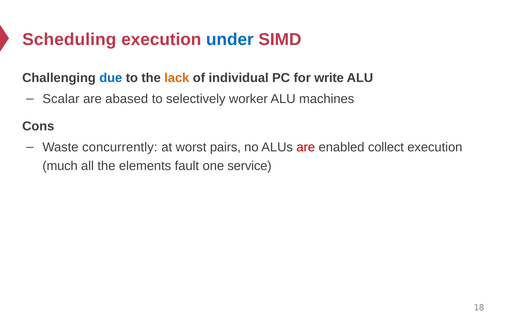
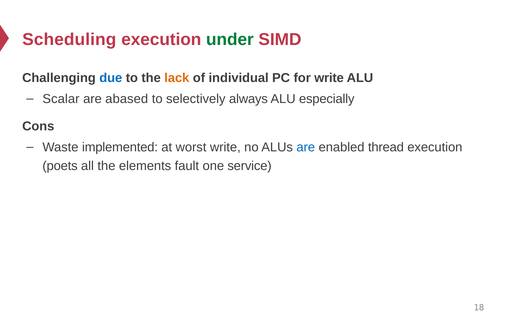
under colour: blue -> green (230, 39)
worker: worker -> always (248, 99)
machines: machines -> especially (327, 99)
concurrently: concurrently -> implemented (120, 147)
worst pairs: pairs -> write (225, 147)
are colour: red -> blue (306, 147)
collect: collect -> thread (386, 147)
much: much -> poets (60, 166)
